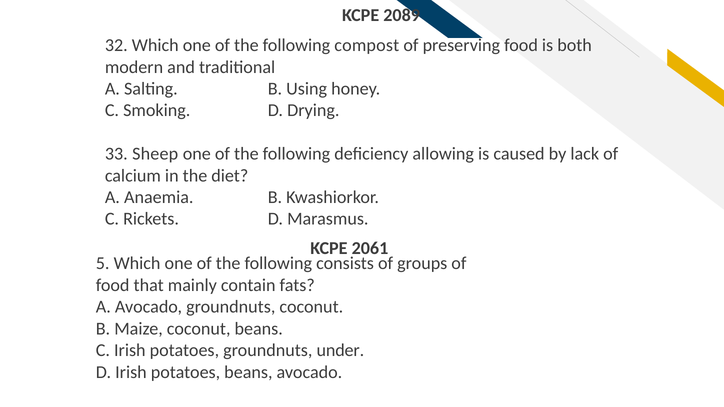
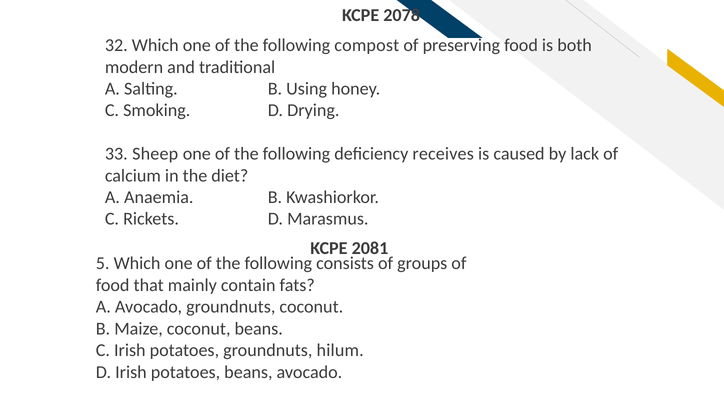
2089: 2089 -> 2078 (402, 15)
allowing: allowing -> receives (443, 154)
2061: 2061 -> 2081 (370, 248)
under: under -> hilum (340, 351)
